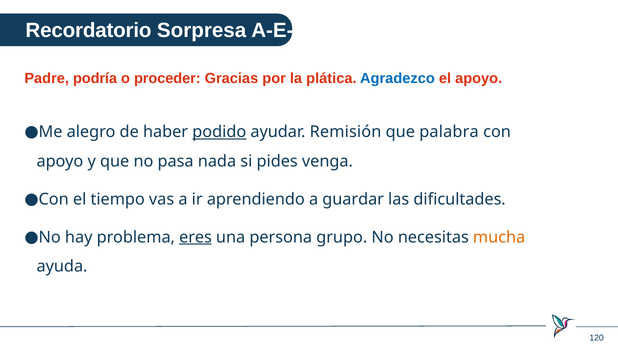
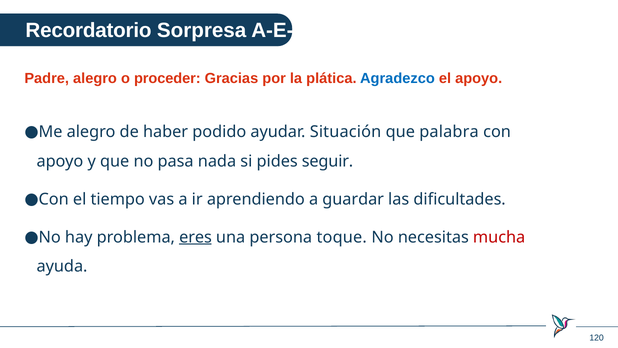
Padre podría: podría -> alegro (95, 79)
podido underline: present -> none (219, 132)
Remisión: Remisión -> Situación (346, 132)
venga: venga -> seguir (328, 161)
grupo: grupo -> toque (342, 237)
mucha colour: orange -> red (499, 237)
